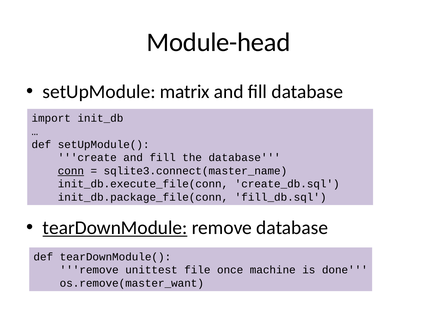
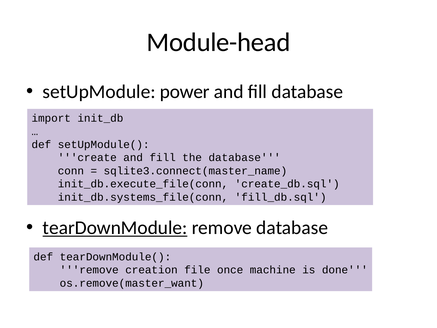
matrix: matrix -> power (185, 92)
conn underline: present -> none (71, 171)
init_db.package_file(conn: init_db.package_file(conn -> init_db.systems_file(conn (143, 197)
unittest: unittest -> creation (151, 270)
